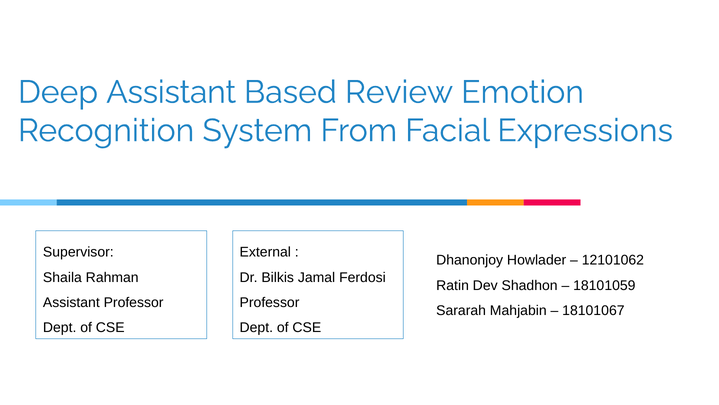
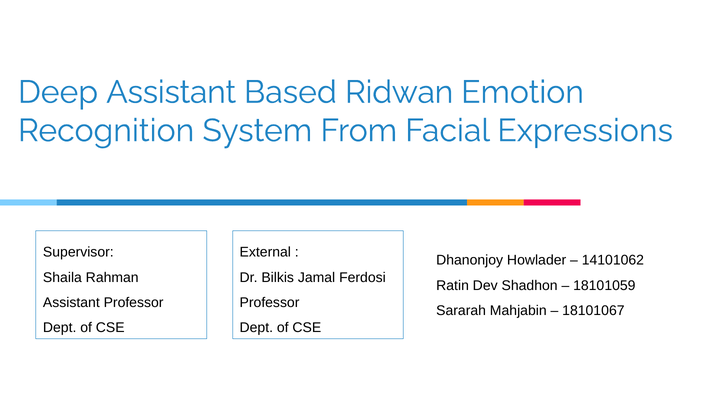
Review: Review -> Ridwan (399, 92)
12101062: 12101062 -> 14101062 (613, 260)
